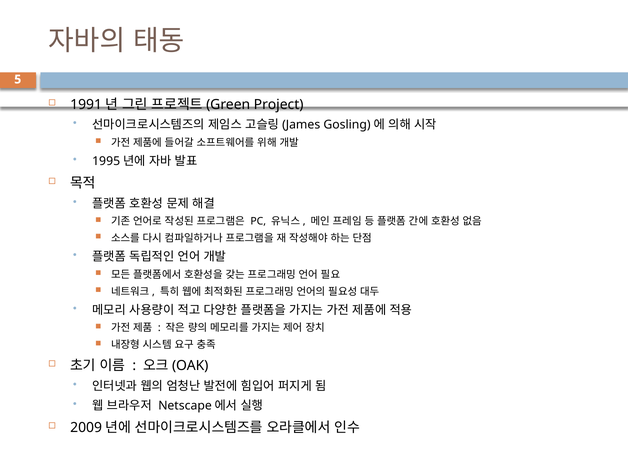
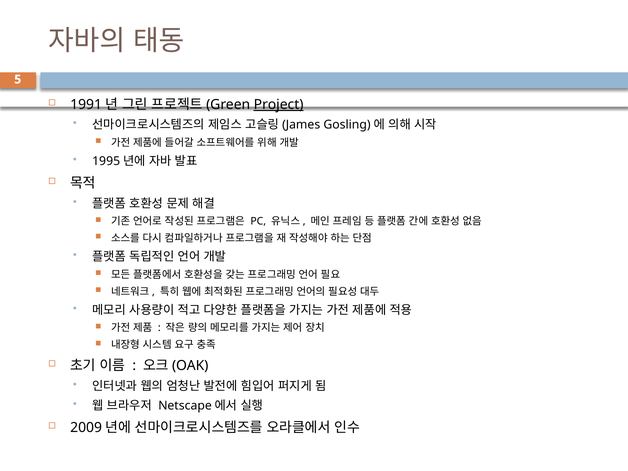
Project underline: none -> present (279, 105)
